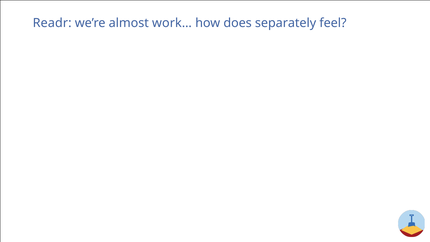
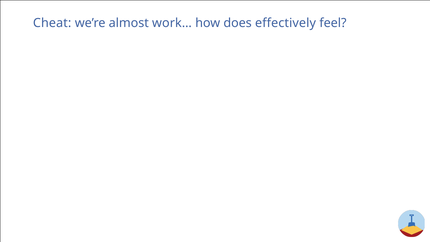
Readr: Readr -> Cheat (52, 23)
separately: separately -> effectively (286, 23)
